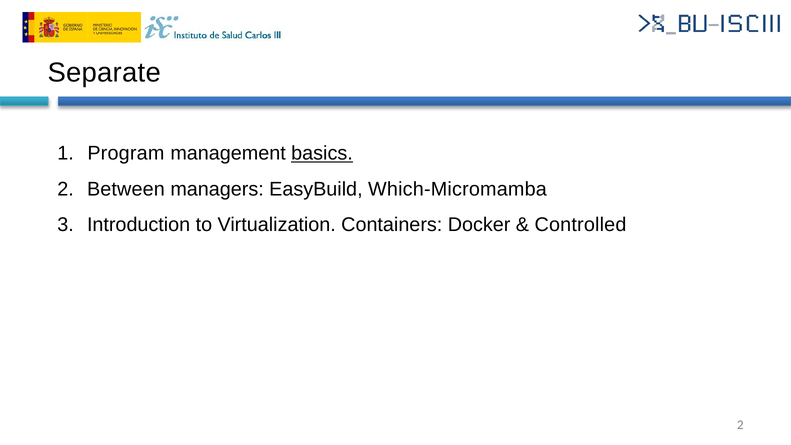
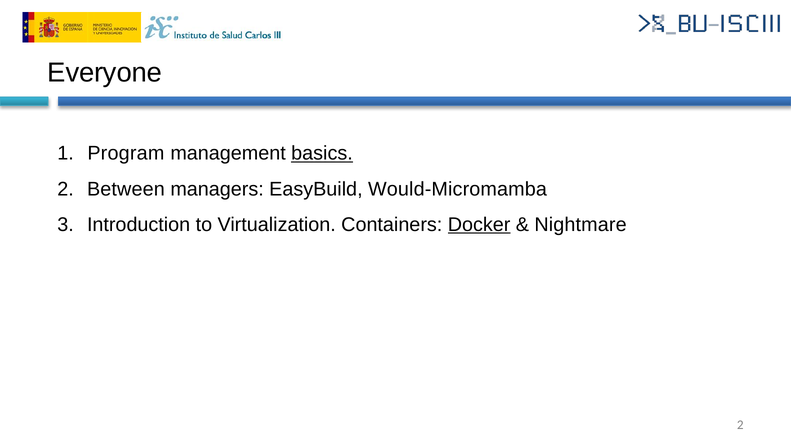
Separate: Separate -> Everyone (105, 73)
Which-Micromamba: Which-Micromamba -> Would-Micromamba (458, 189)
Docker underline: none -> present (479, 225)
Controlled: Controlled -> Nightmare (581, 225)
